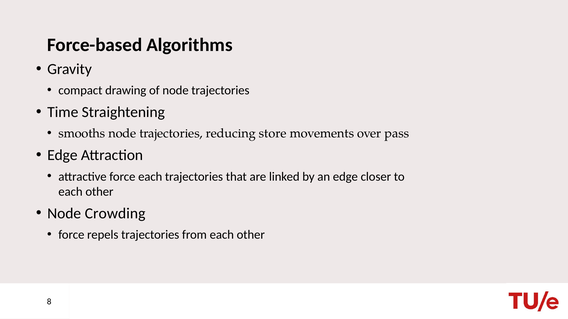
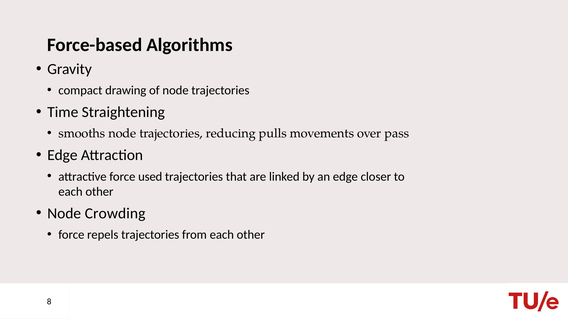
store: store -> pulls (273, 134)
force each: each -> used (150, 177)
